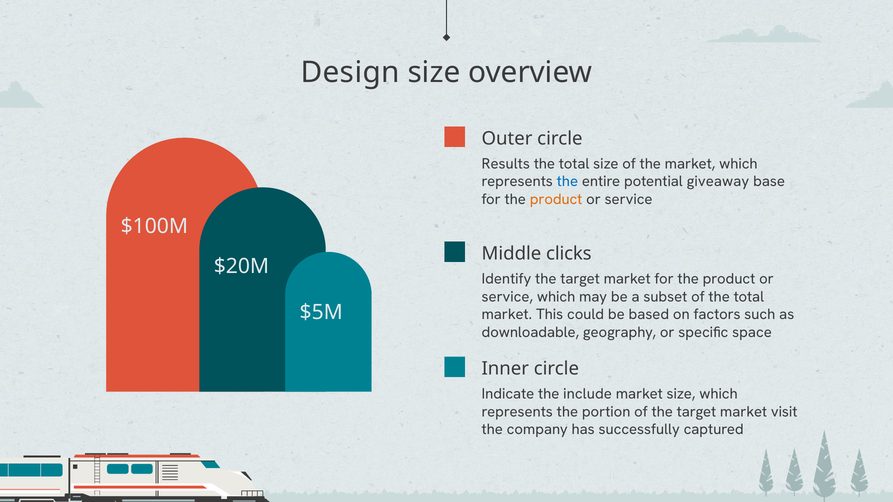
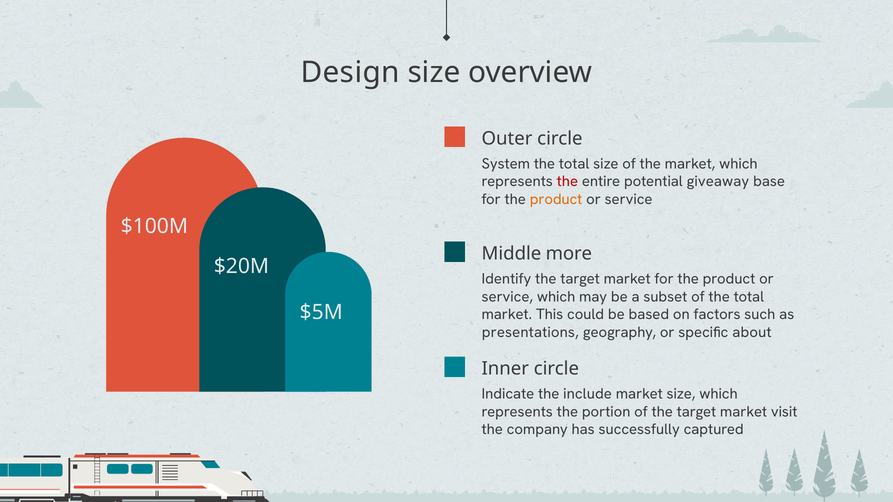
Results: Results -> System (506, 164)
the colour: blue -> red (567, 182)
clicks: clicks -> more (569, 254)
downloadable: downloadable -> presentations (530, 333)
space: space -> about (752, 333)
